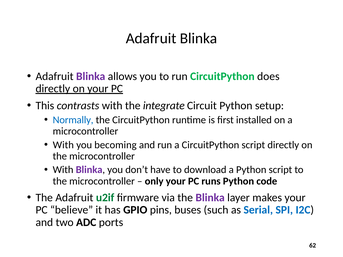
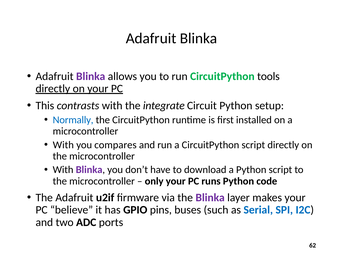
does: does -> tools (268, 76)
becoming: becoming -> compares (115, 145)
u2if colour: green -> black (105, 198)
